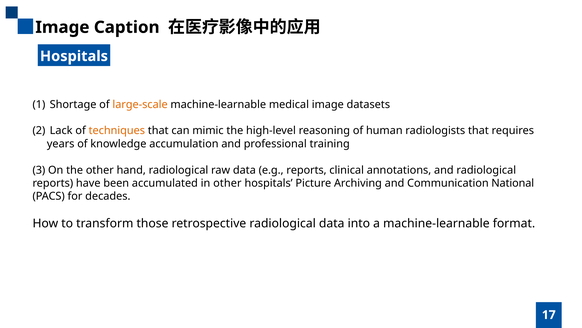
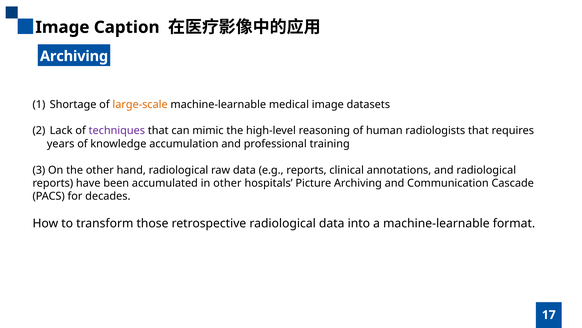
Hospitals: Hospitals -> Archiving (74, 56)
techniques colour: orange -> purple (117, 130)
National: National -> Cascade (513, 183)
